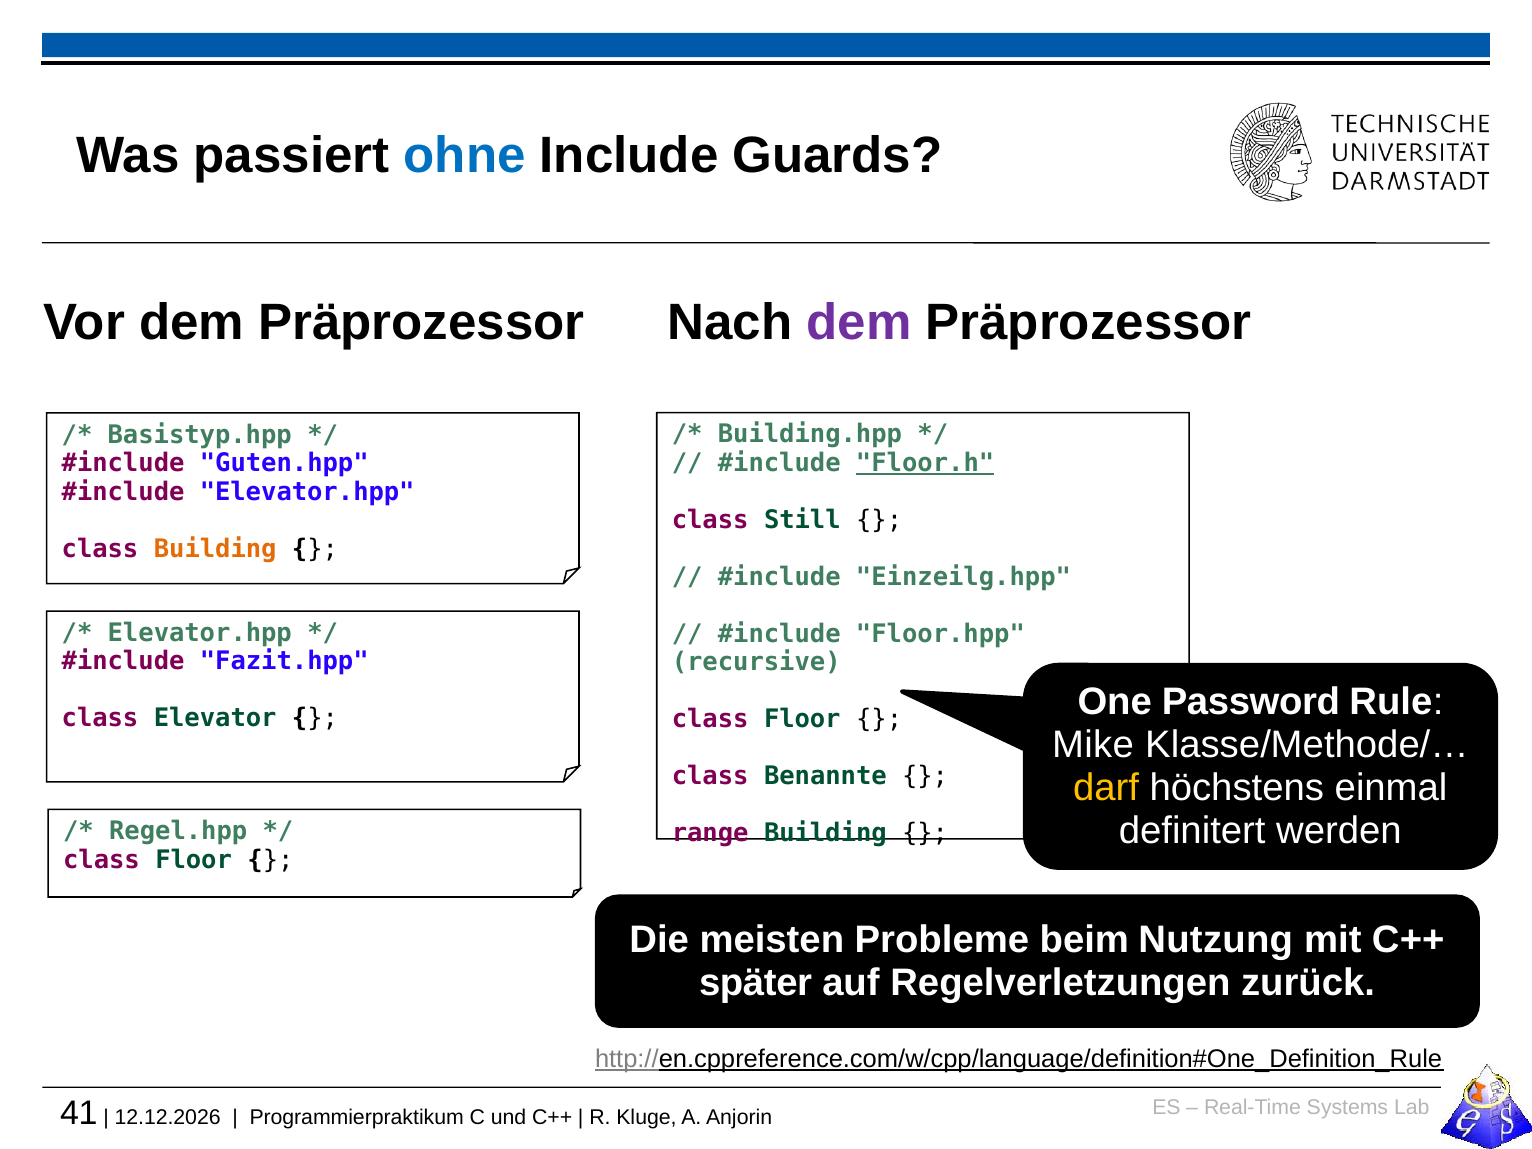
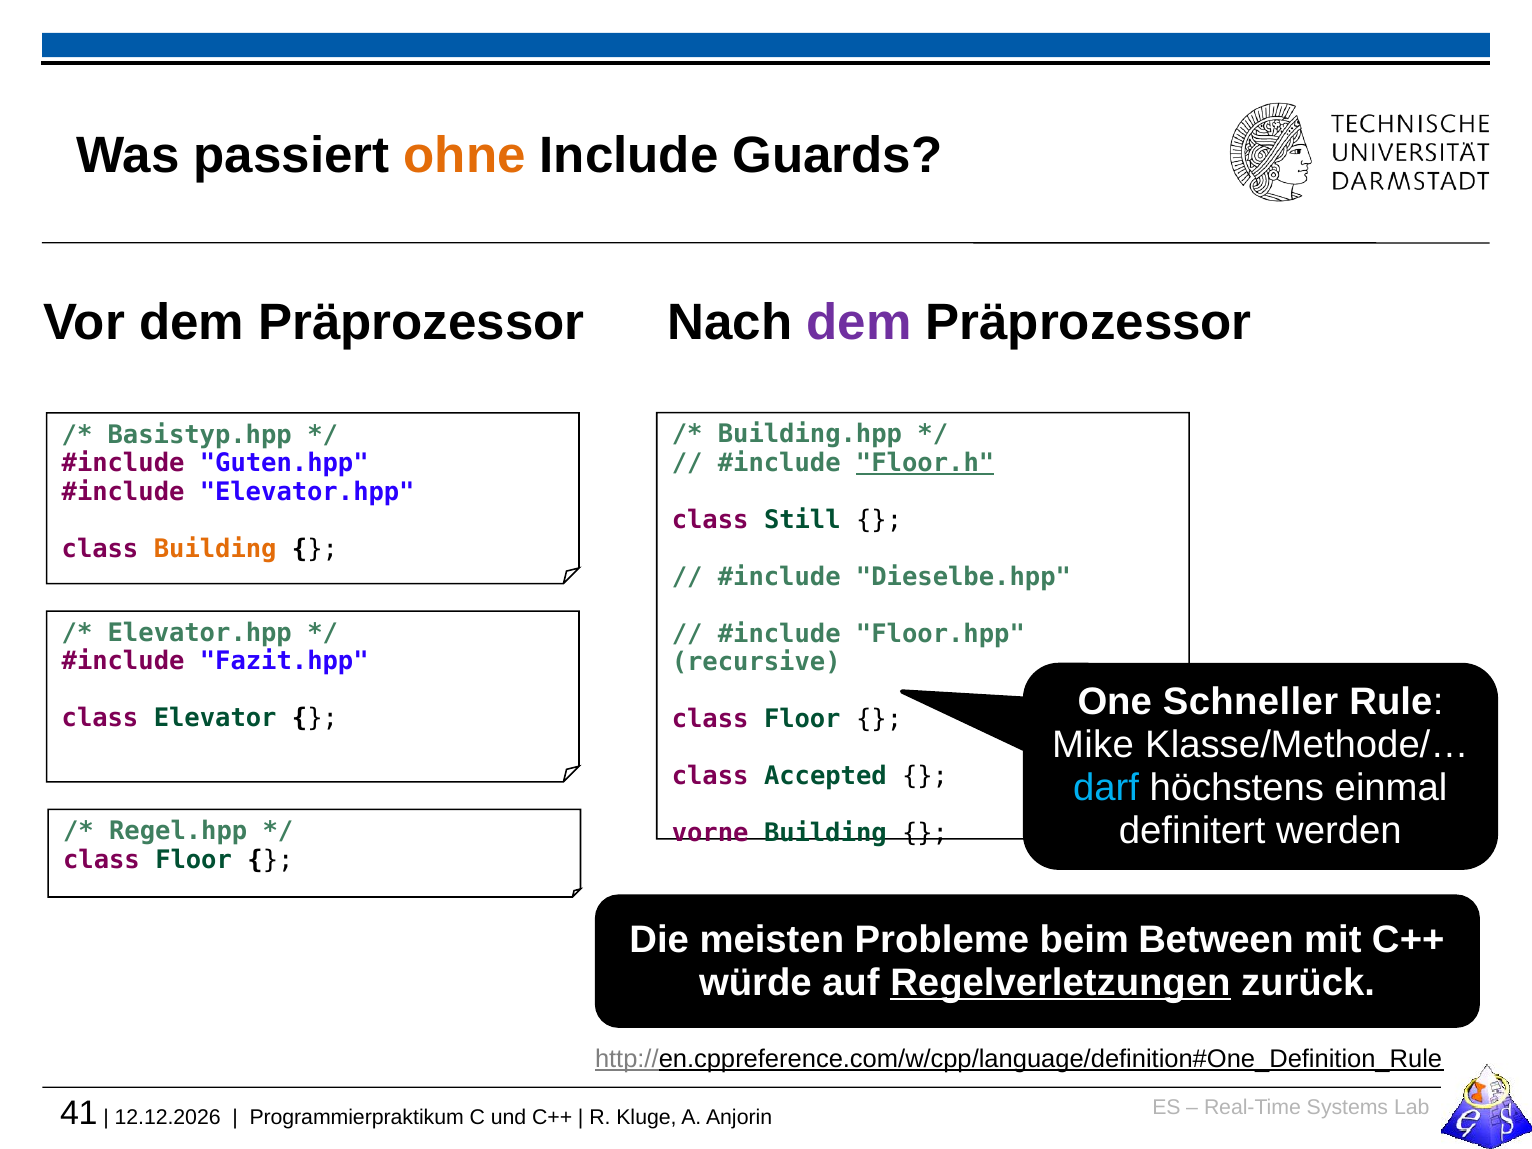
ohne colour: blue -> orange (465, 156)
Einzeilg.hpp: Einzeilg.hpp -> Dieselbe.hpp (963, 577)
Password: Password -> Schneller (1251, 702)
Benannte: Benannte -> Accepted (825, 776)
darf colour: yellow -> light blue (1106, 788)
range: range -> vorne (710, 833)
Nutzung: Nutzung -> Between (1216, 940)
später: später -> würde (755, 983)
Regelverletzungen underline: none -> present (1060, 983)
